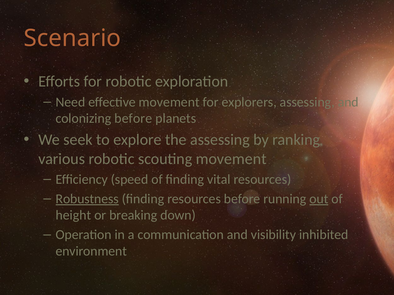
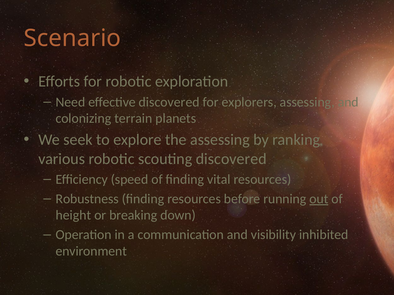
effective movement: movement -> discovered (169, 102)
colonizing before: before -> terrain (133, 119)
scouting movement: movement -> discovered (231, 159)
Robustness underline: present -> none (87, 199)
